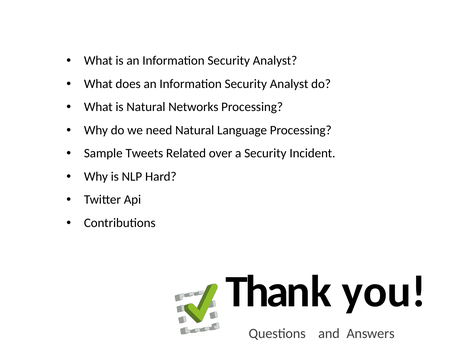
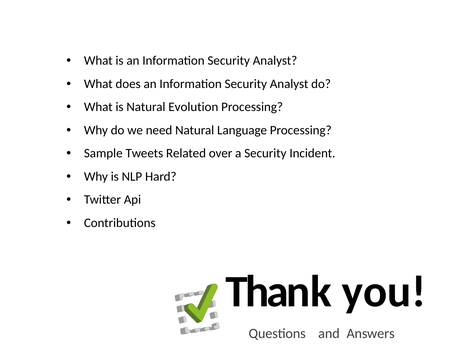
Networks: Networks -> Evolution (193, 107)
